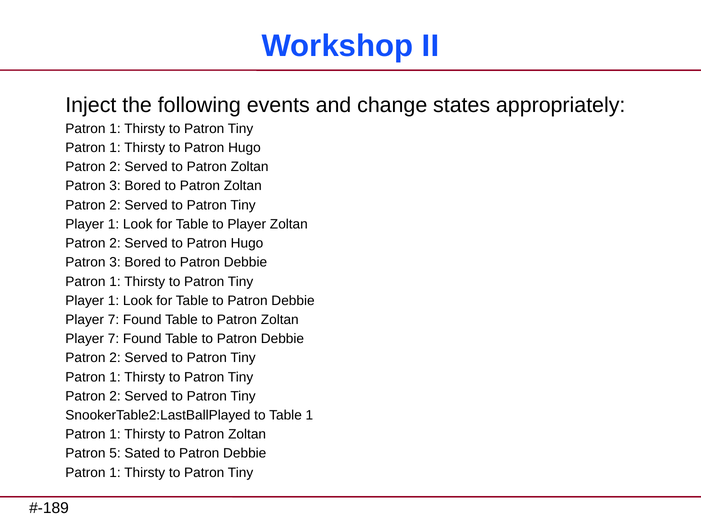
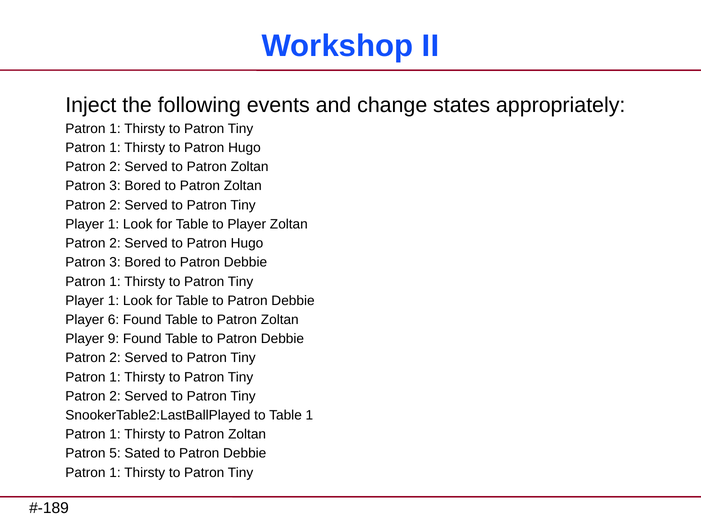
7: 7 -> 6 (113, 320)
7: 7 -> 9 (113, 339)
